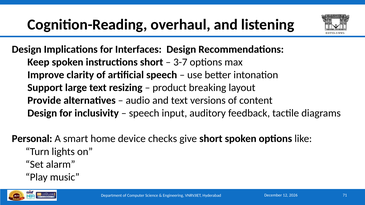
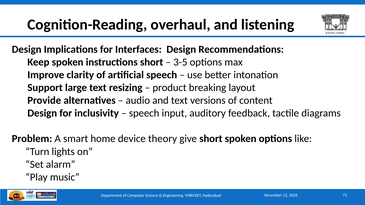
3-7: 3-7 -> 3-5 (180, 62)
Personal: Personal -> Problem (32, 139)
checks: checks -> theory (163, 139)
